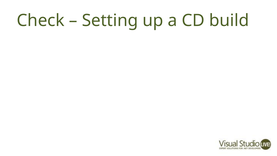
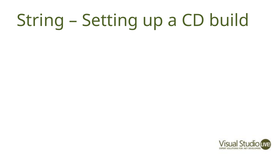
Check: Check -> String (41, 20)
